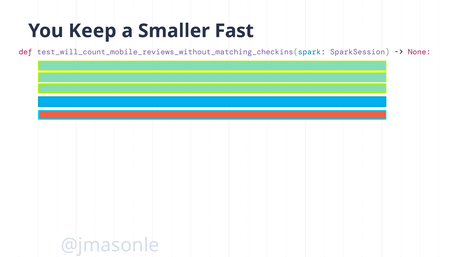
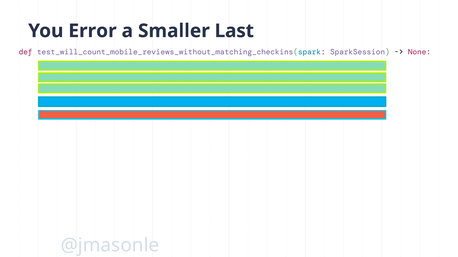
Keep: Keep -> Error (92, 31)
Fast: Fast -> Last (234, 31)
